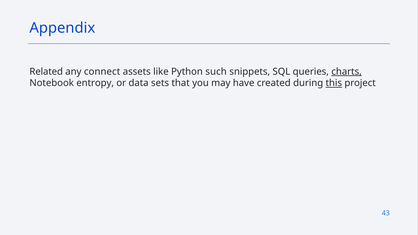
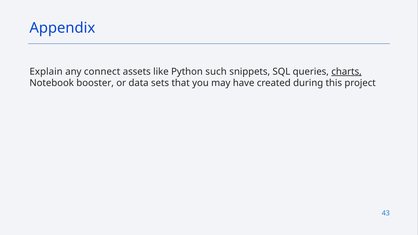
Related: Related -> Explain (46, 72)
entropy: entropy -> booster (95, 83)
this underline: present -> none (334, 83)
